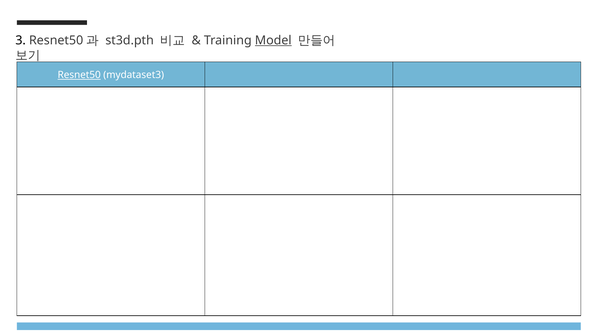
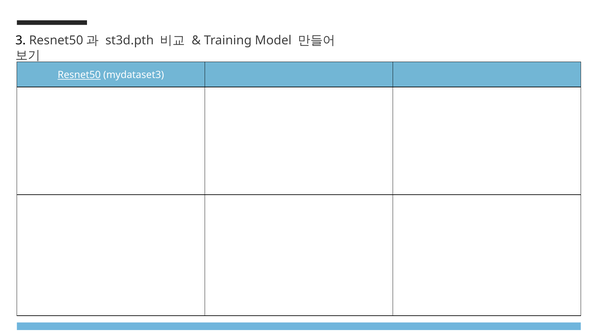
Model underline: present -> none (273, 40)
